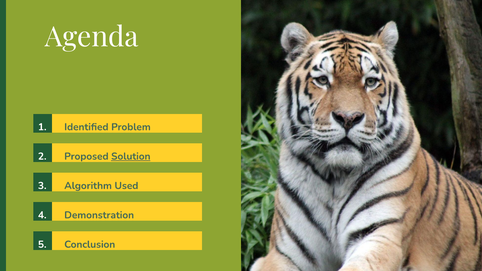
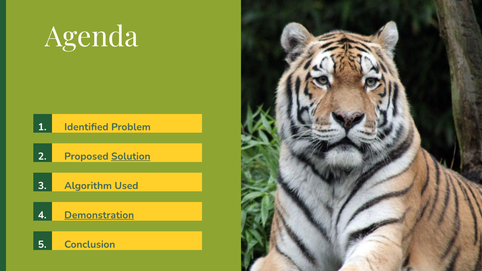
Demonstration underline: none -> present (99, 215)
